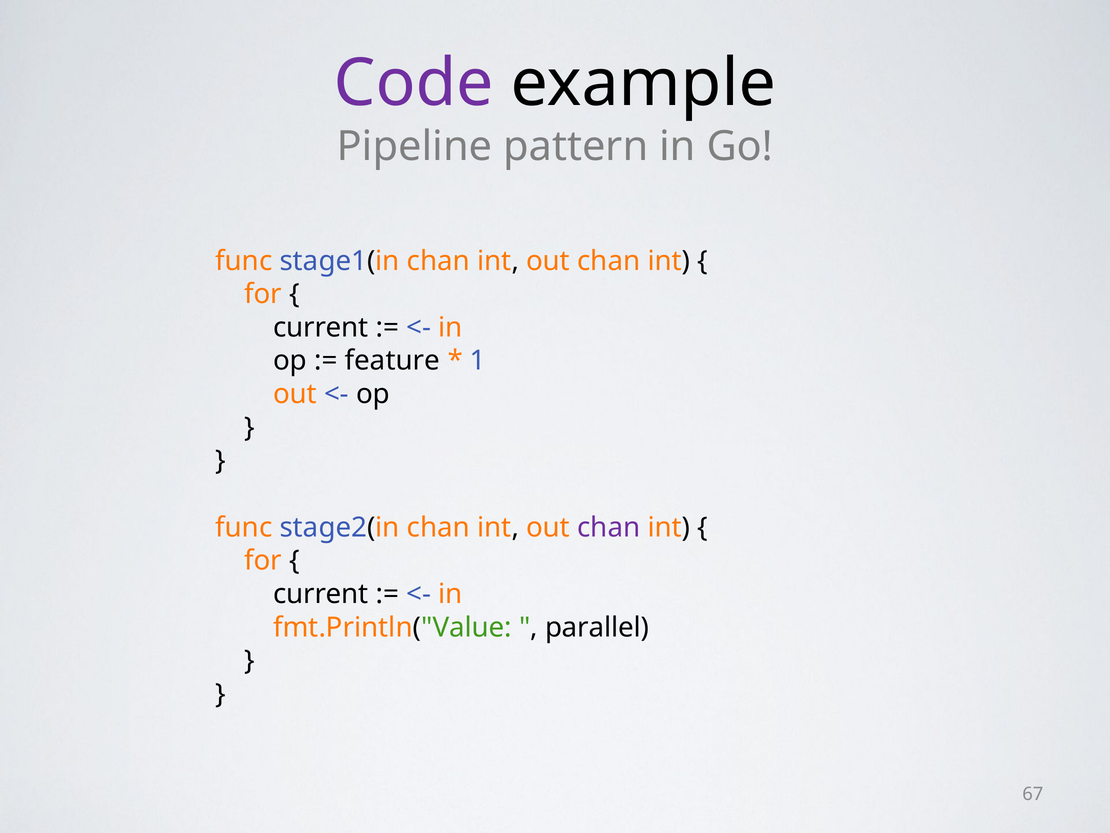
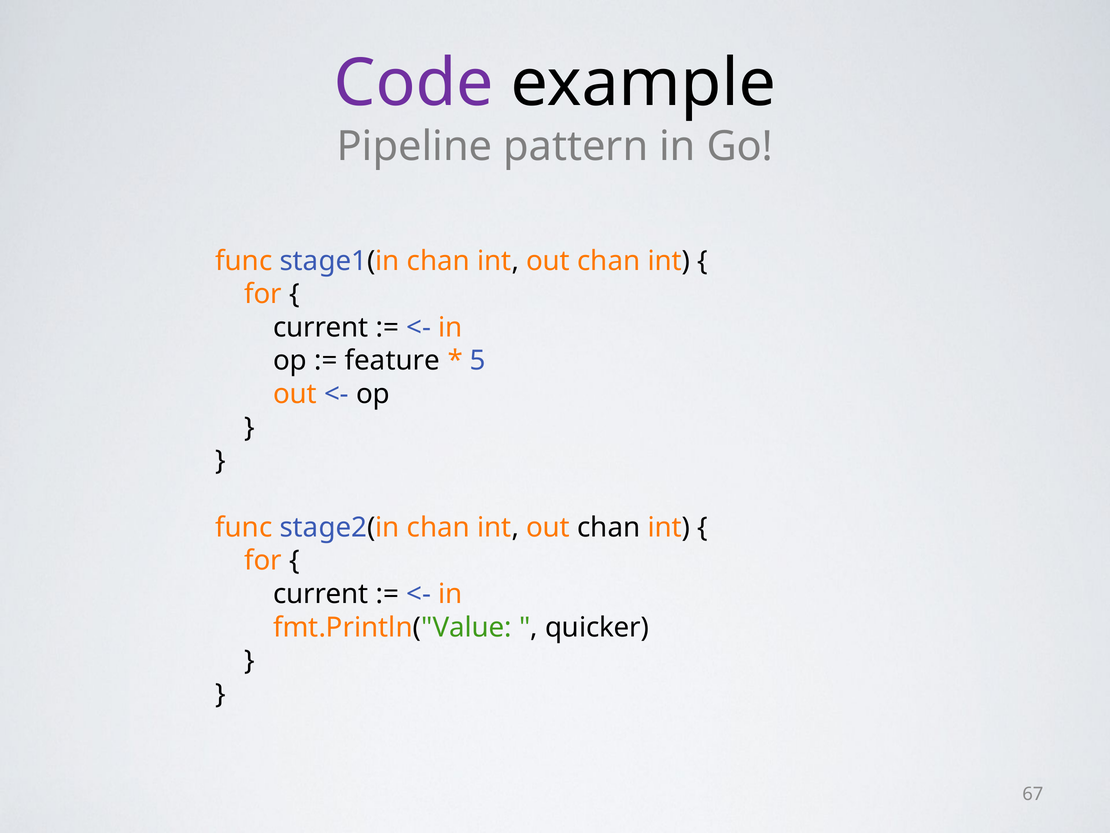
1: 1 -> 5 (478, 361)
chan colour: purple -> black (609, 527)
parallel: parallel -> quicker (597, 627)
